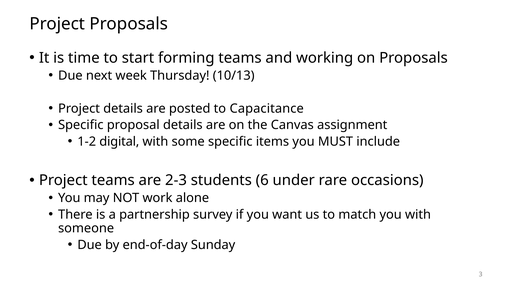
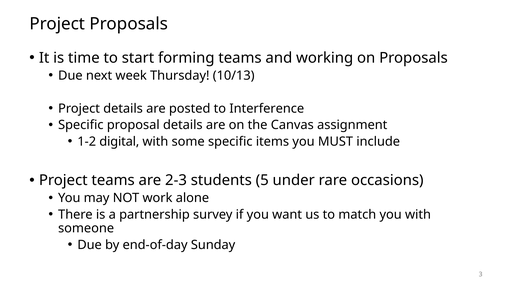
Capacitance: Capacitance -> Interference (267, 109)
6: 6 -> 5 (262, 180)
